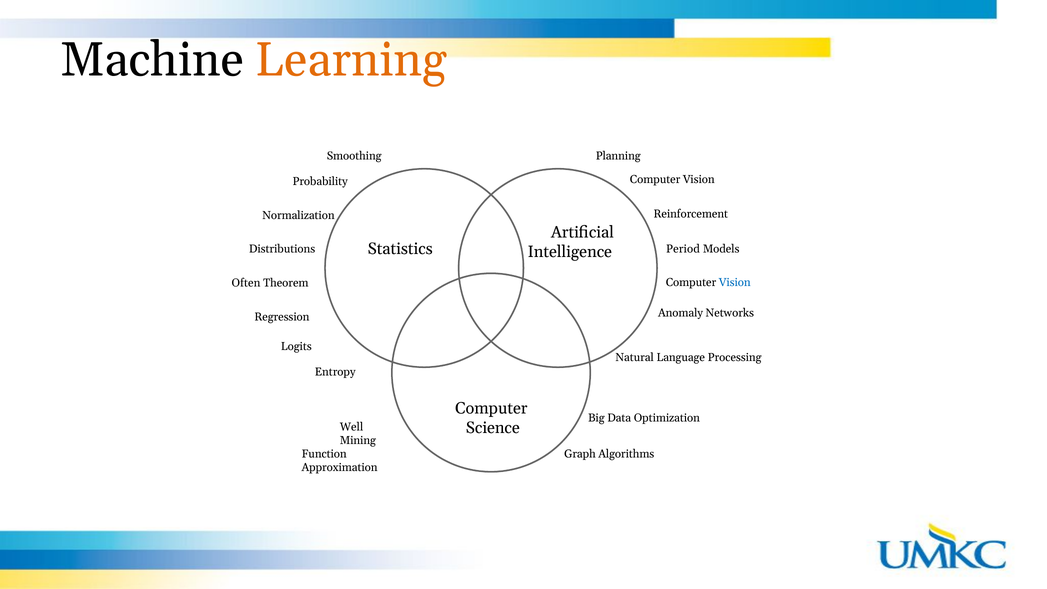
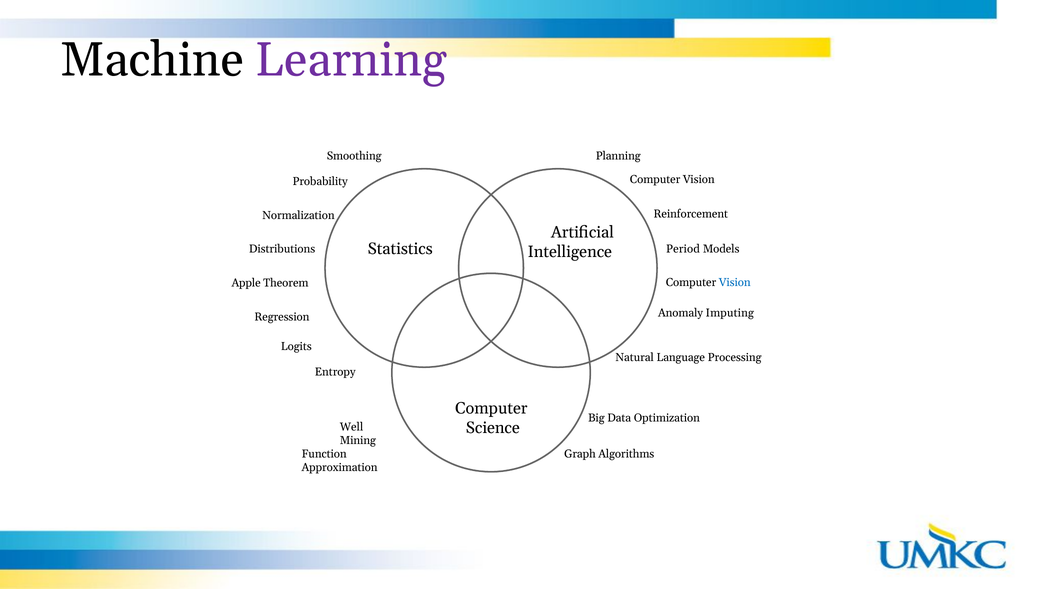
Learning colour: orange -> purple (351, 60)
Often: Often -> Apple (246, 283)
Networks: Networks -> Imputing (730, 313)
